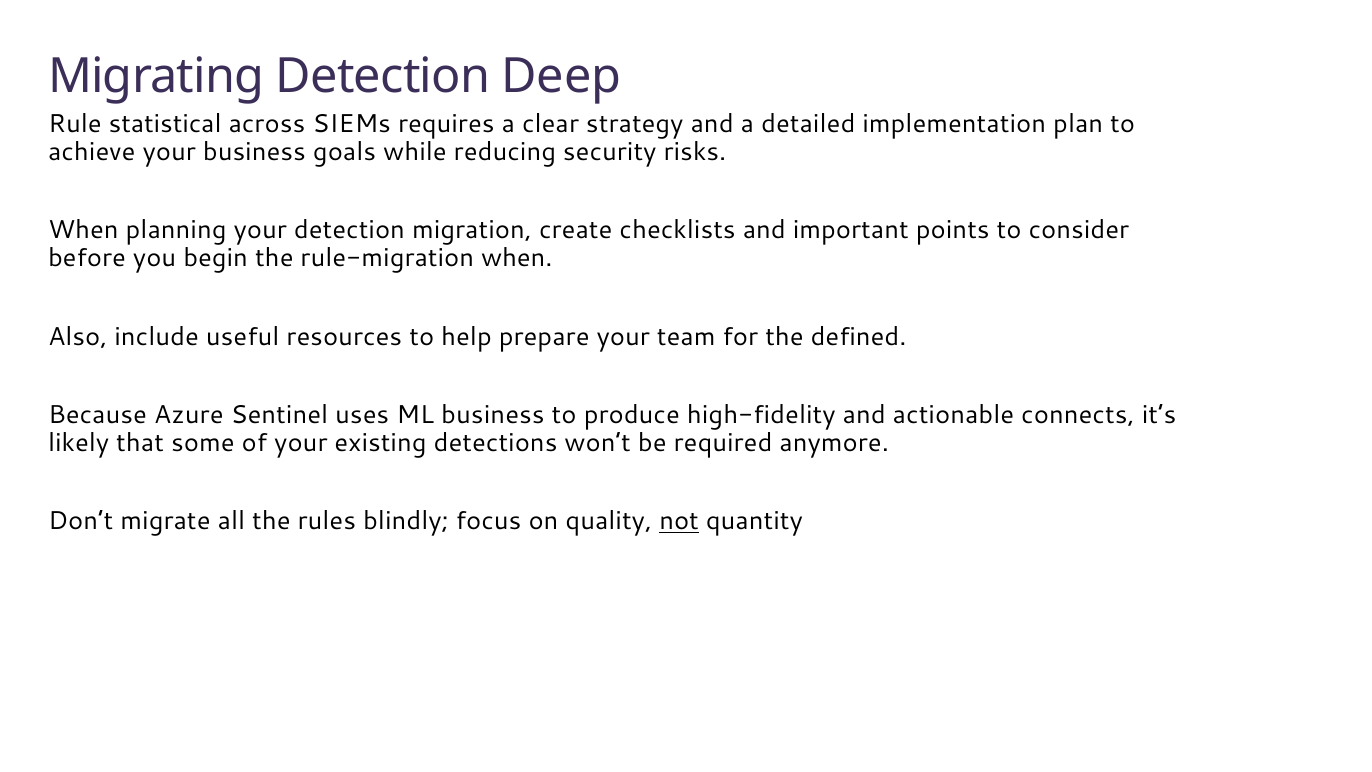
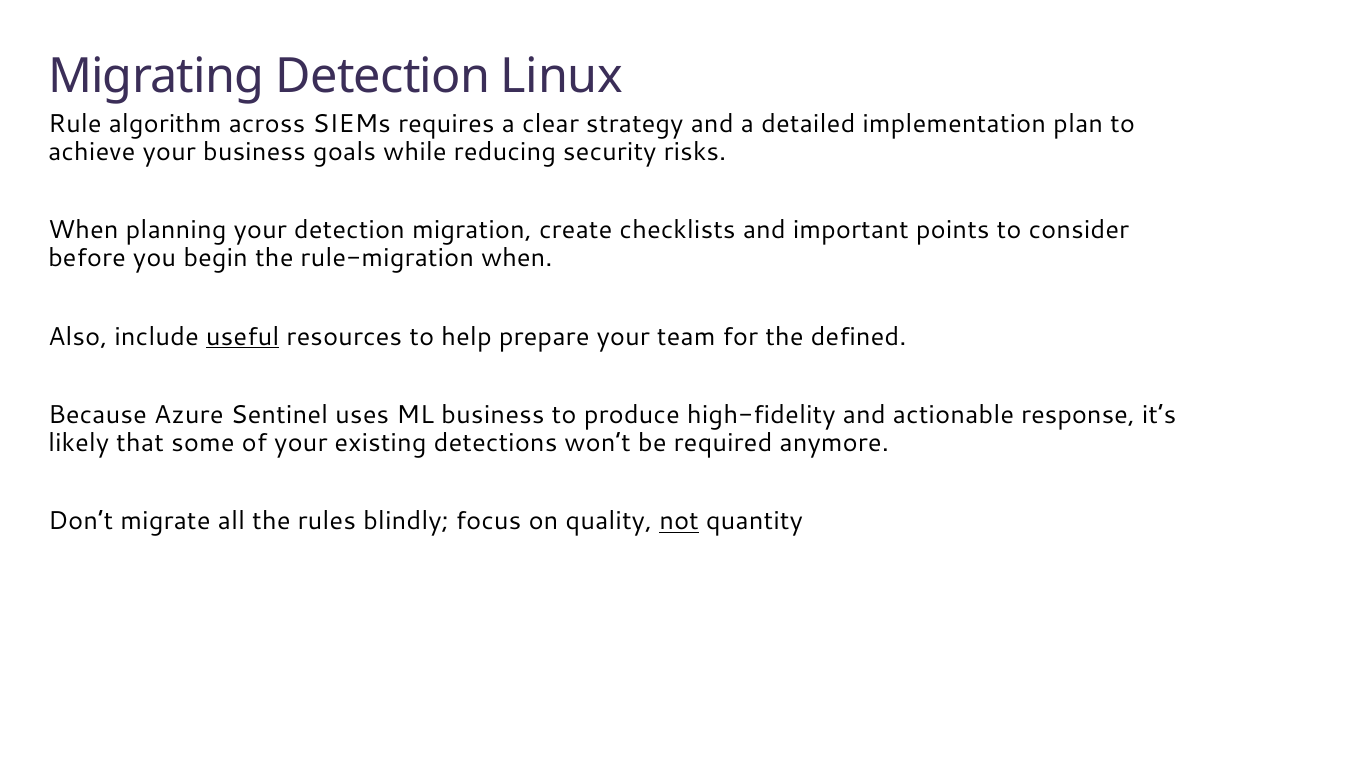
Deep: Deep -> Linux (562, 76)
statistical: statistical -> algorithm (165, 124)
useful underline: none -> present (243, 336)
connects: connects -> response (1078, 415)
